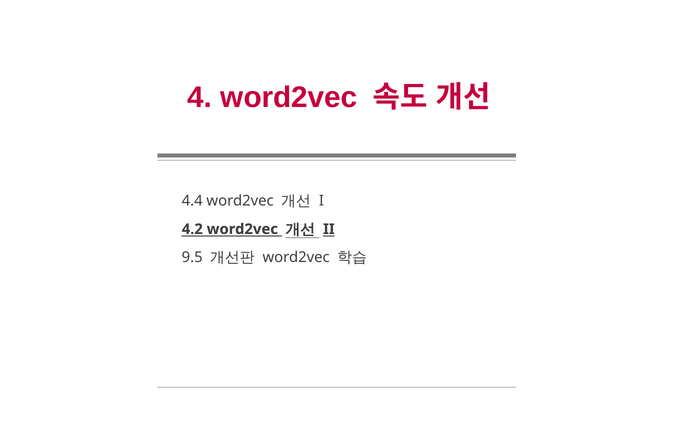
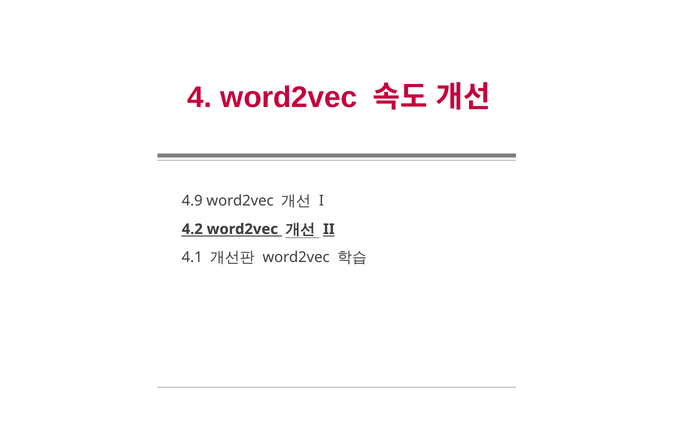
4.4: 4.4 -> 4.9 (192, 201)
9.5: 9.5 -> 4.1 (192, 258)
